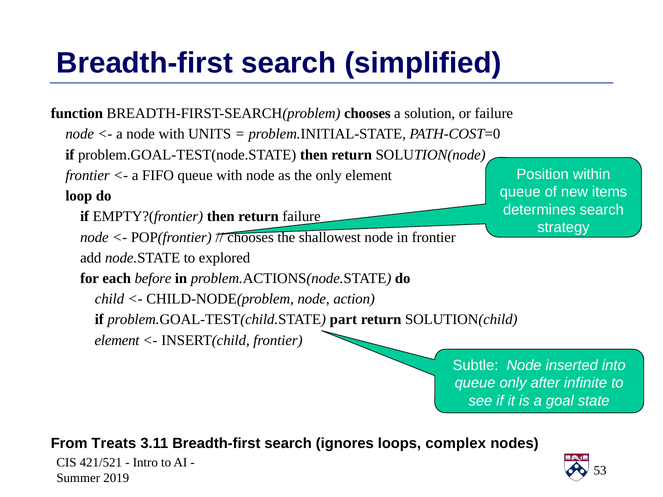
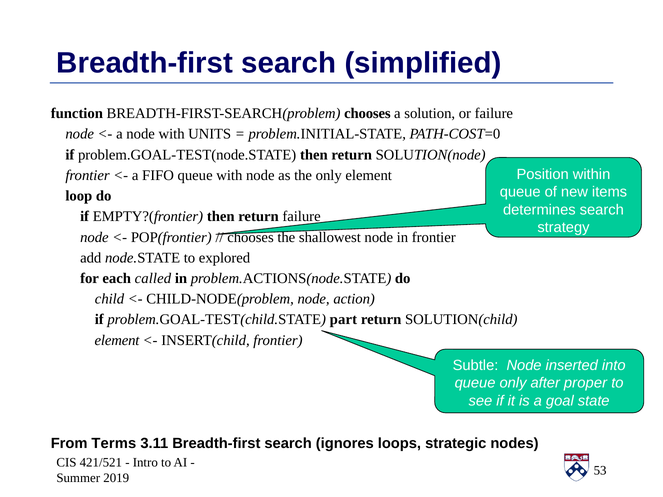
before: before -> called (153, 279)
infinite: infinite -> proper (586, 383)
Treats: Treats -> Terms (114, 444)
complex: complex -> strategic (456, 444)
